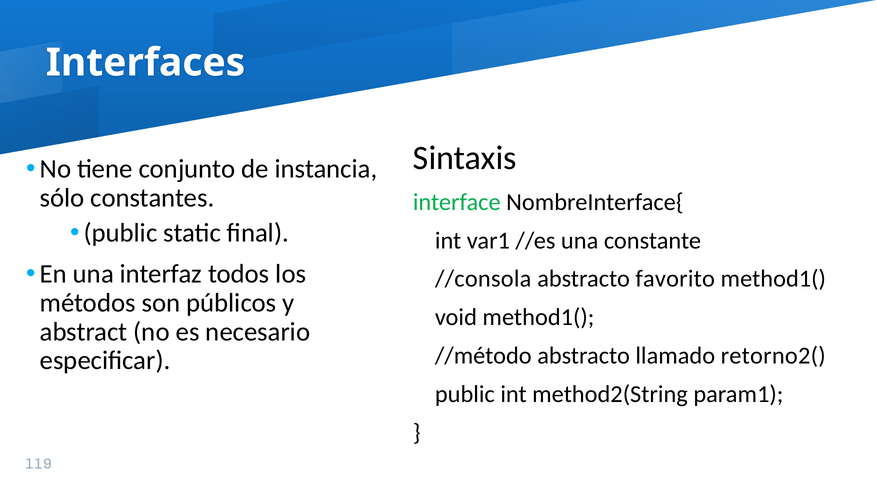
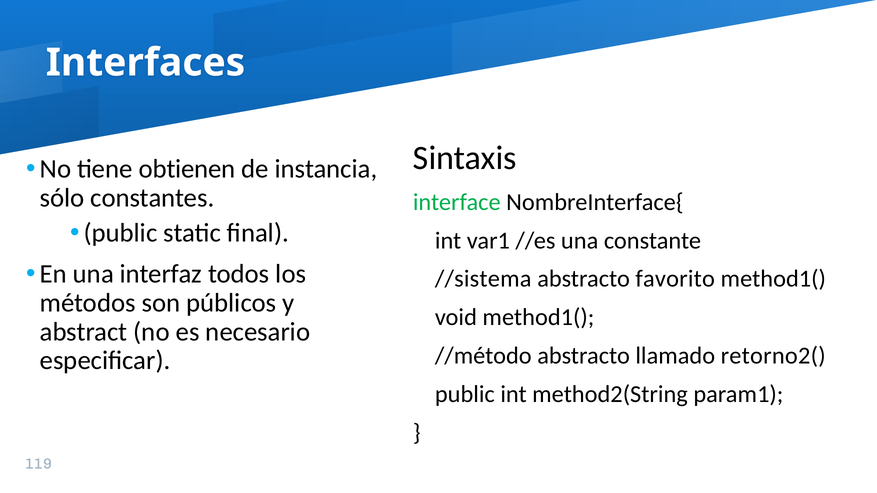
conjunto: conjunto -> obtienen (187, 169)
//consola: //consola -> //sistema (483, 279)
